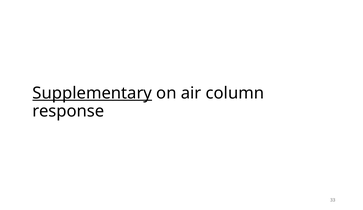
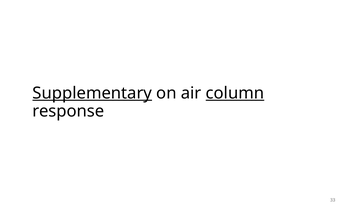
column underline: none -> present (235, 93)
